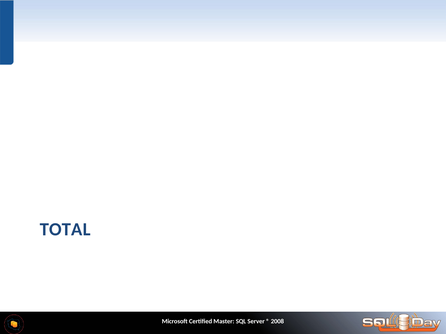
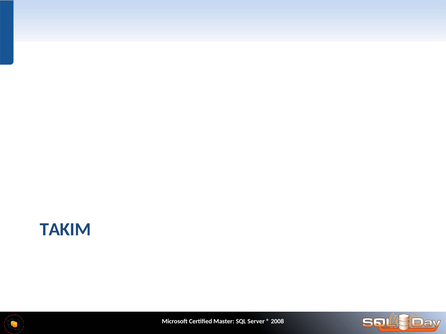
TOTAL: TOTAL -> TAKIM (65, 230)
